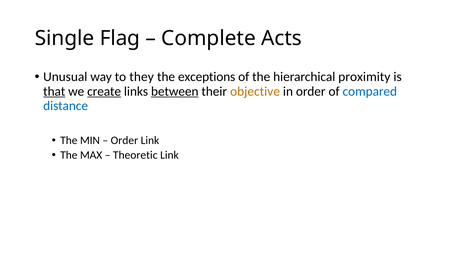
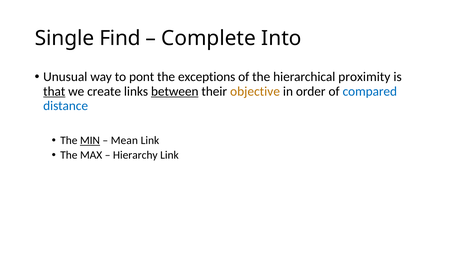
Flag: Flag -> Find (120, 38)
Acts: Acts -> Into (281, 38)
they: they -> pont (142, 77)
create underline: present -> none (104, 91)
MIN underline: none -> present (90, 140)
Order: Order -> Mean (124, 140)
Theoretic: Theoretic -> Hierarchy (135, 155)
